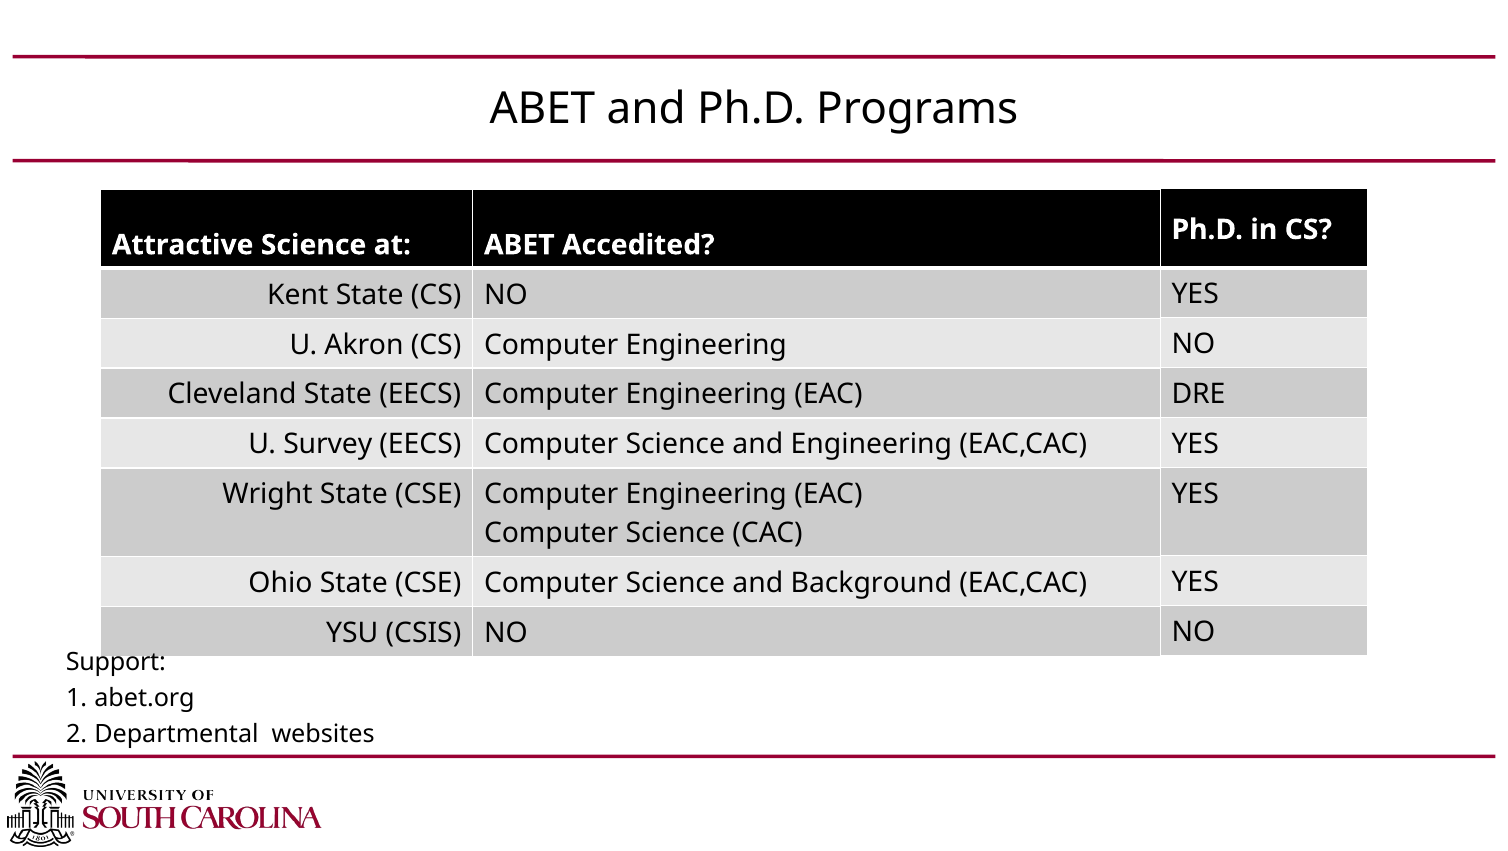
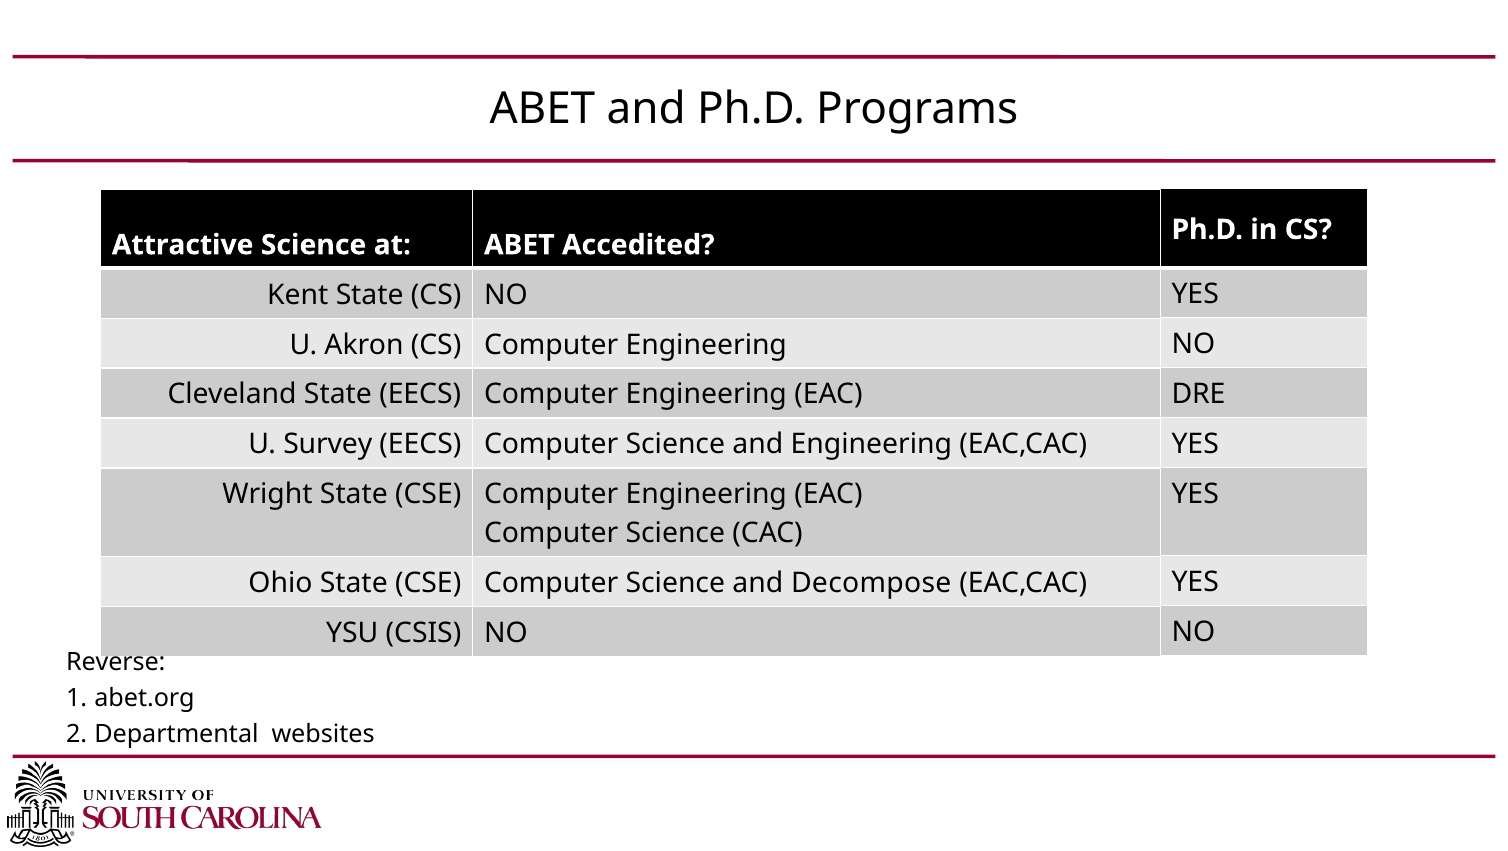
Background: Background -> Decompose (871, 582)
Support: Support -> Reverse (116, 662)
